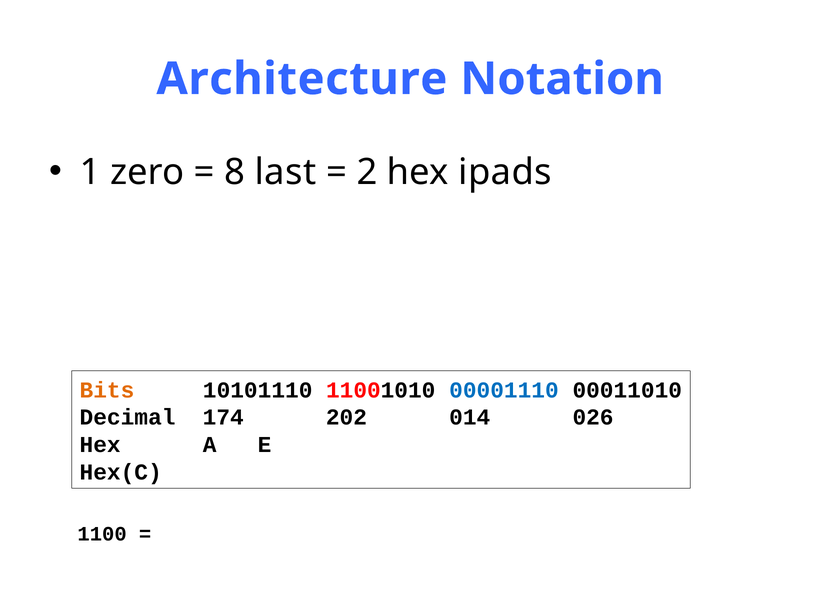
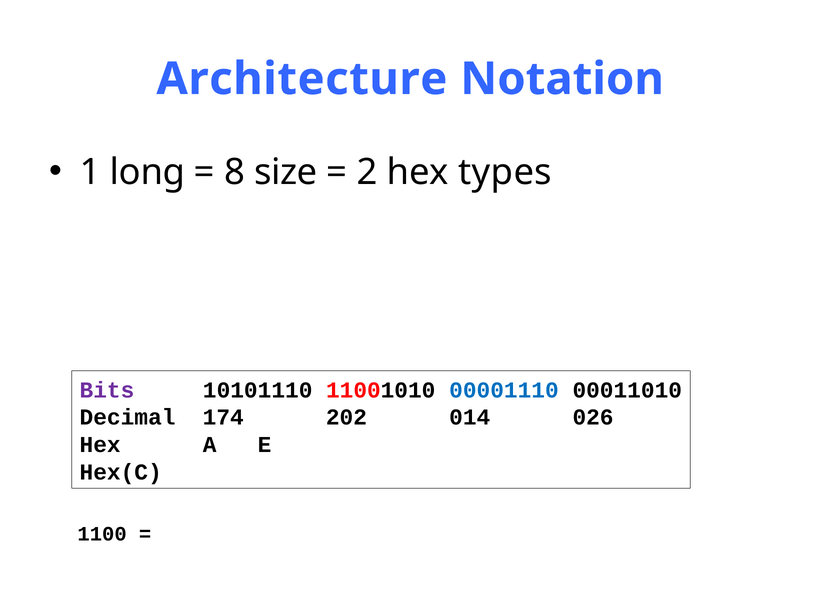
zero: zero -> long (147, 172)
last: last -> size (286, 172)
ipads: ipads -> types (505, 172)
Bits colour: orange -> purple (107, 390)
